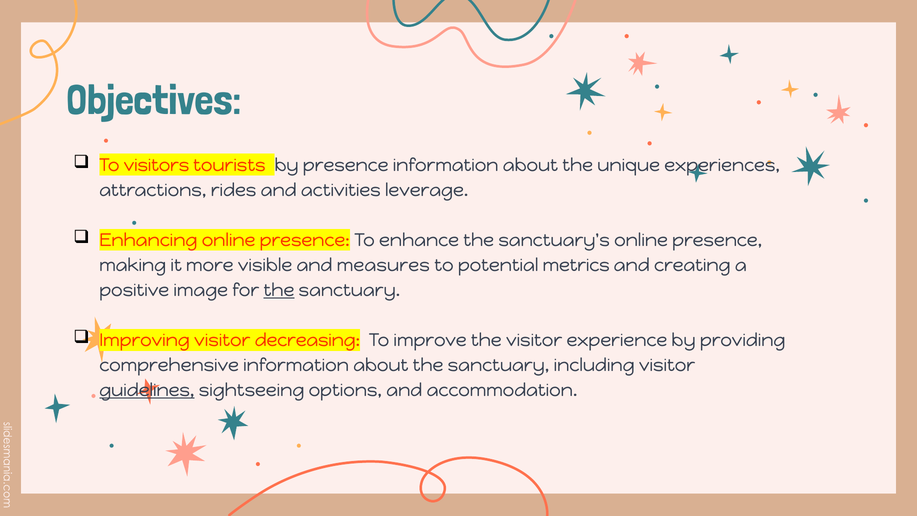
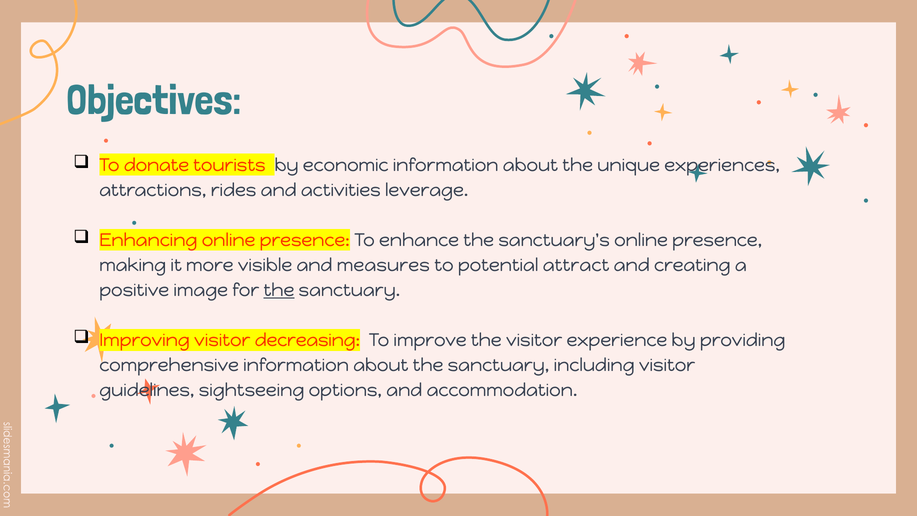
visitors: visitors -> donate (156, 165)
by presence: presence -> economic (346, 165)
metrics: metrics -> attract (576, 265)
guidelines underline: present -> none (147, 390)
